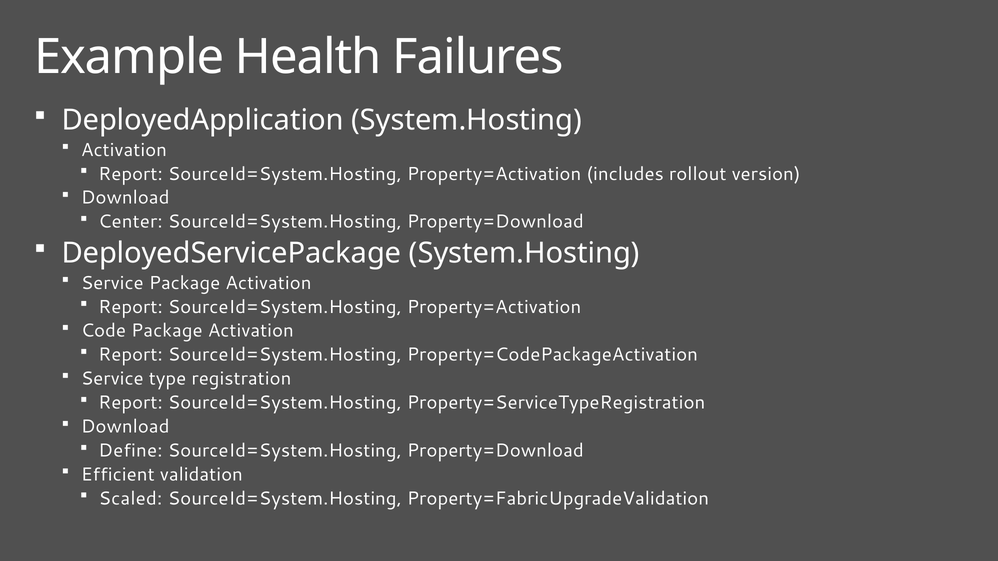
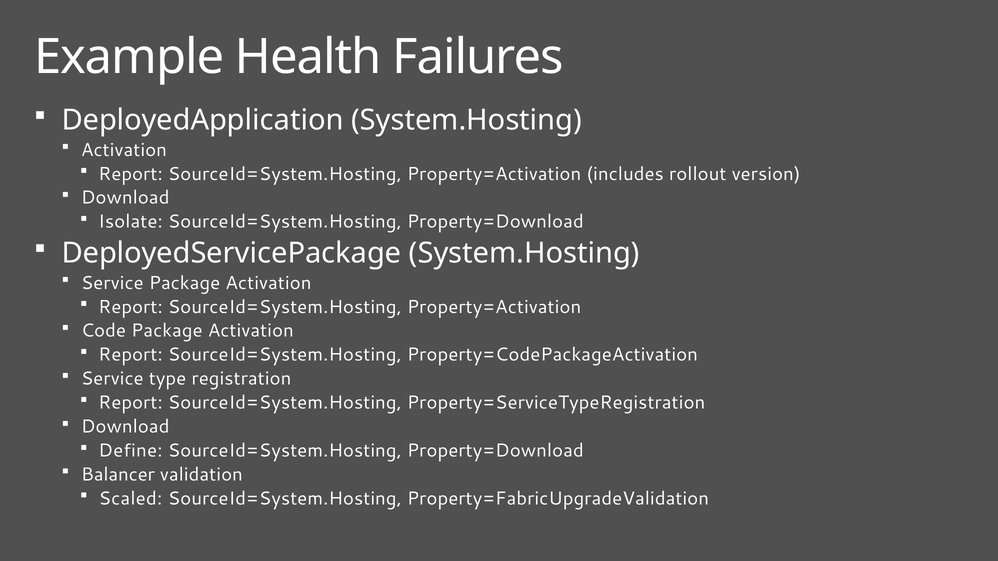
Center: Center -> Isolate (130, 222)
Efficient: Efficient -> Balancer (118, 475)
